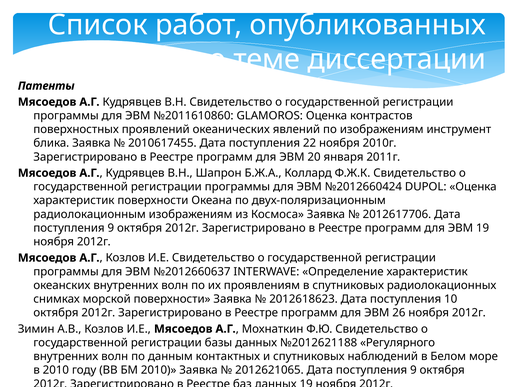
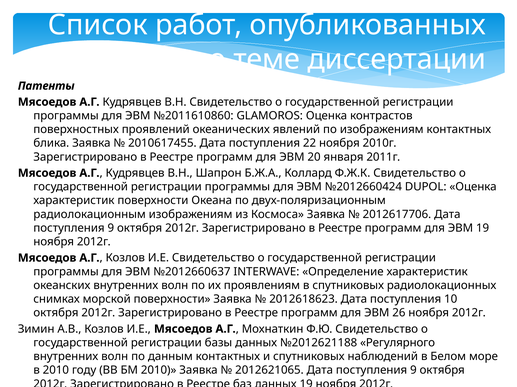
изображениям инструмент: инструмент -> контактных (459, 130)
